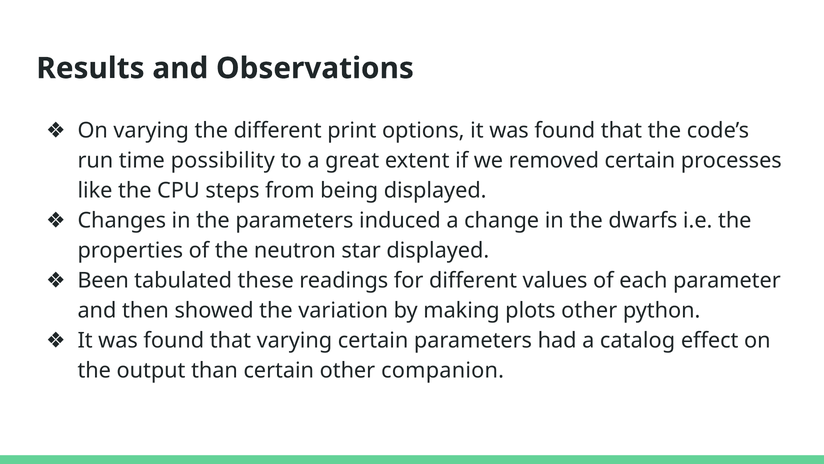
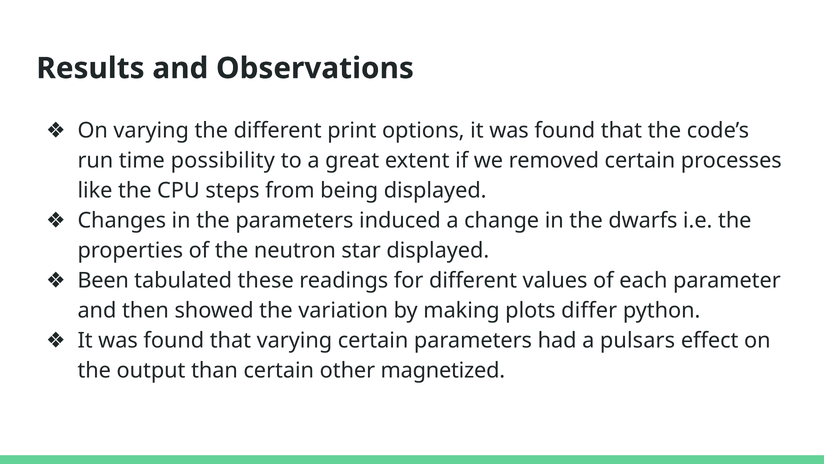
plots other: other -> differ (589, 310)
catalog: catalog -> pulsars (638, 340)
companion: companion -> magnetized (443, 370)
